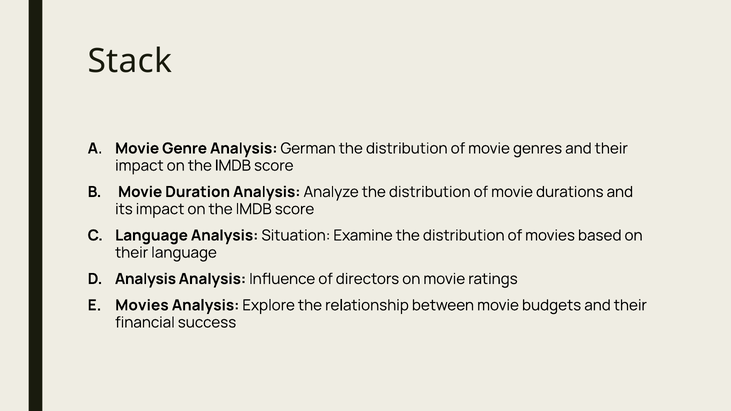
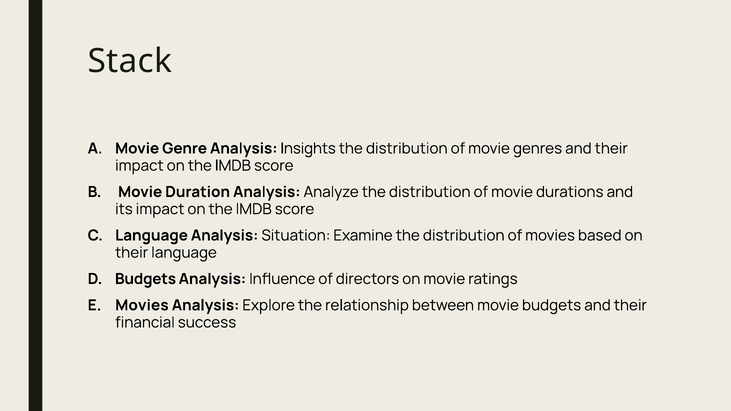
German: German -> Insights (308, 149)
Analysis: Analysis -> Budgets (145, 279)
